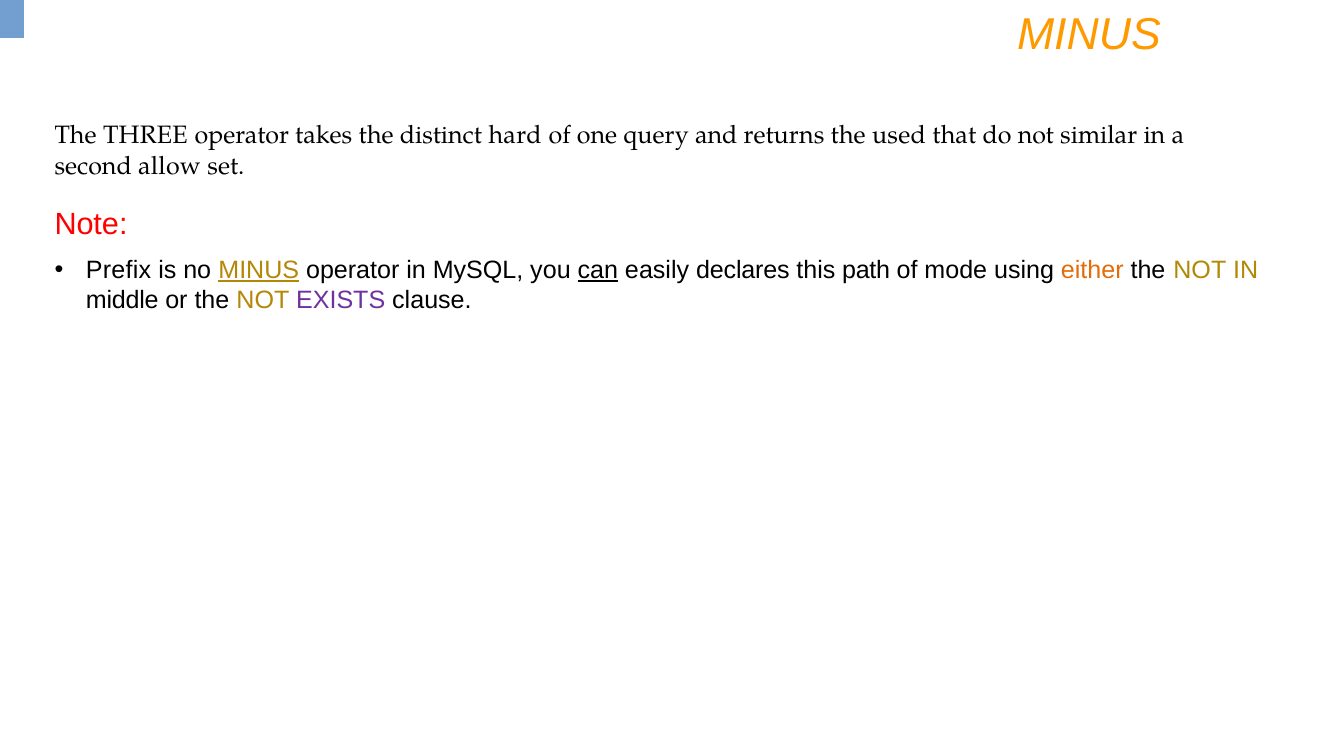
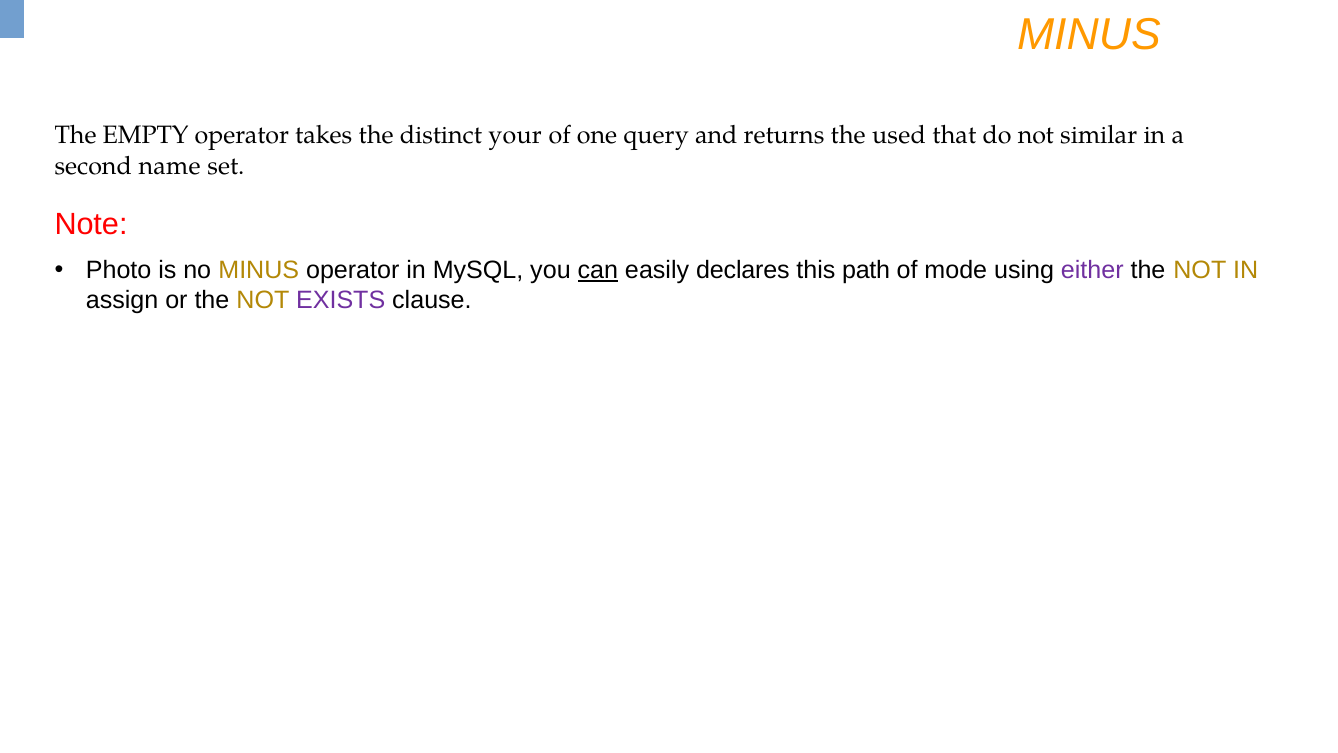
THREE: THREE -> EMPTY (146, 136)
hard: hard -> your (515, 136)
allow: allow -> name (170, 166)
Prefix: Prefix -> Photo (119, 270)
MINUS underline: present -> none (259, 270)
either colour: orange -> purple (1092, 270)
middle: middle -> assign (122, 300)
